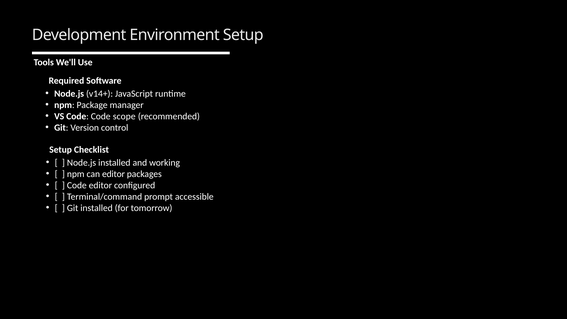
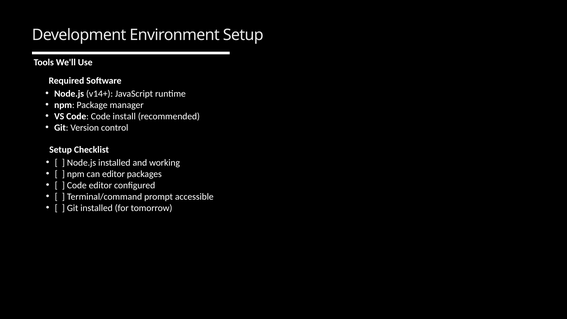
scope: scope -> install (124, 116)
